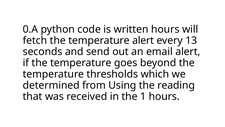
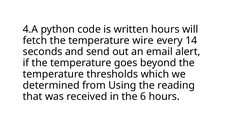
0.A: 0.A -> 4.A (30, 29)
temperature alert: alert -> wire (143, 40)
13: 13 -> 14 (191, 40)
1: 1 -> 6 (143, 96)
